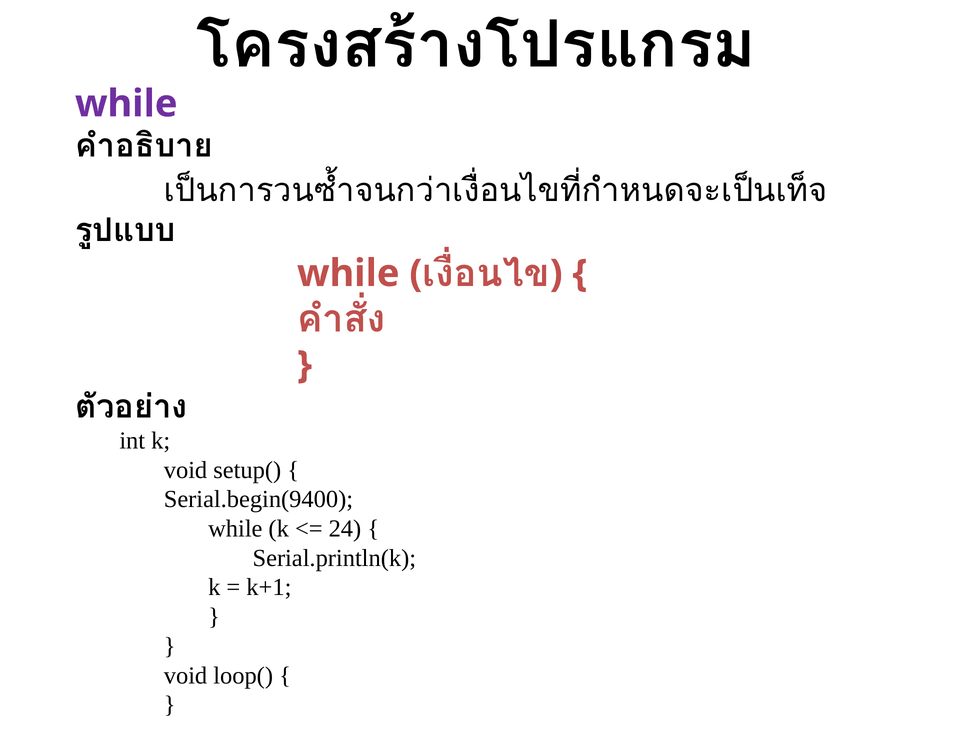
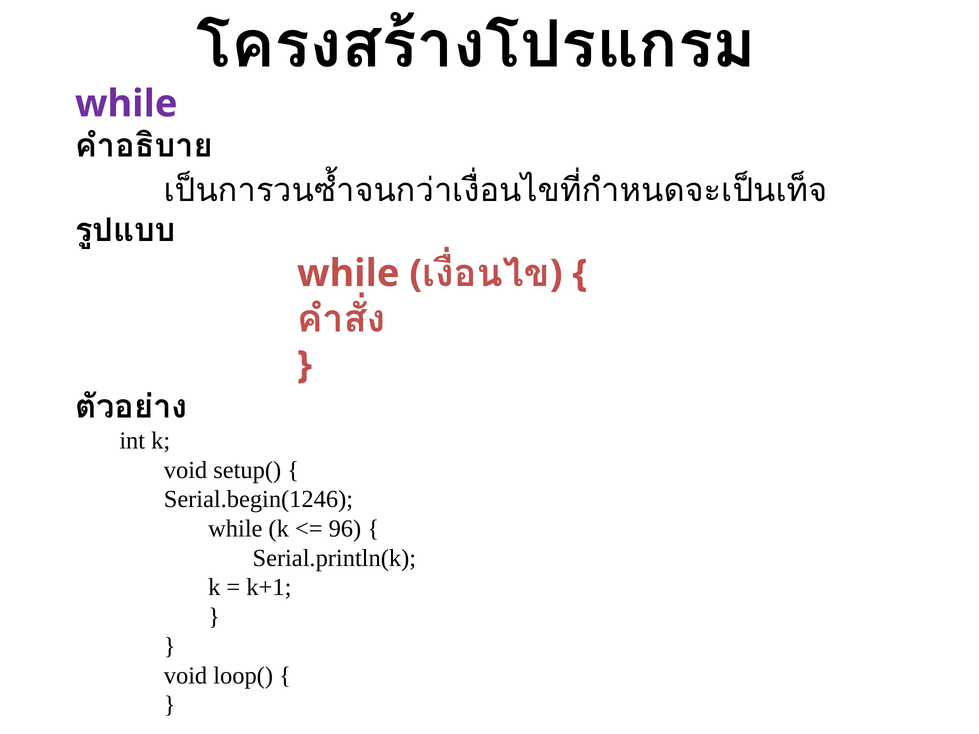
Serial.begin(9400: Serial.begin(9400 -> Serial.begin(1246 (258, 499)
24: 24 -> 96 (345, 529)
